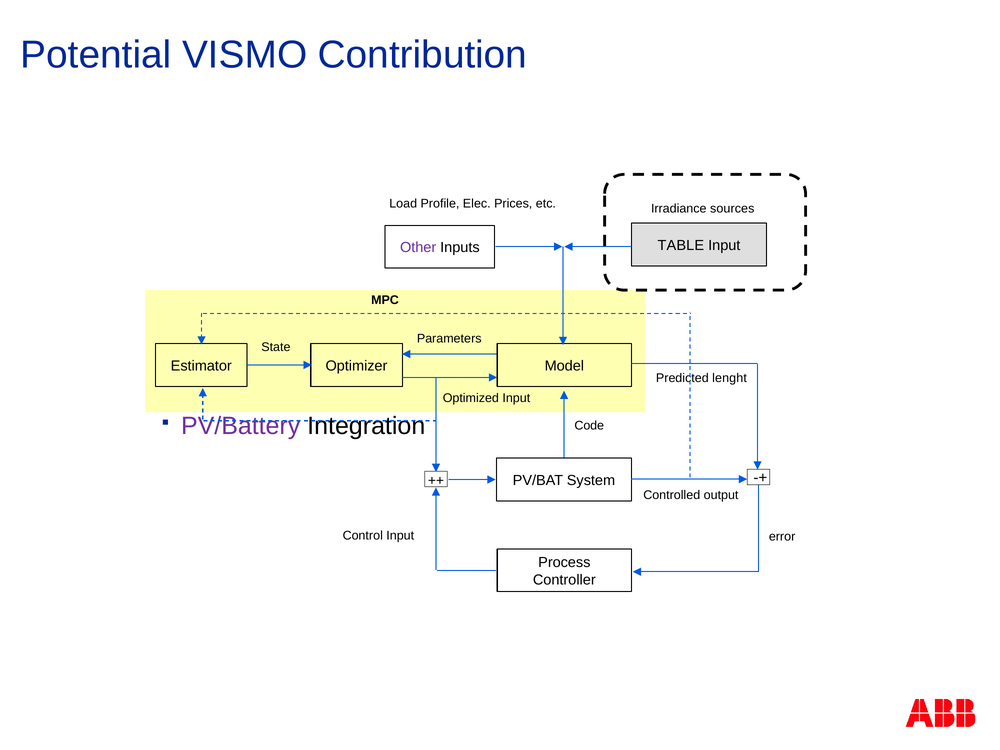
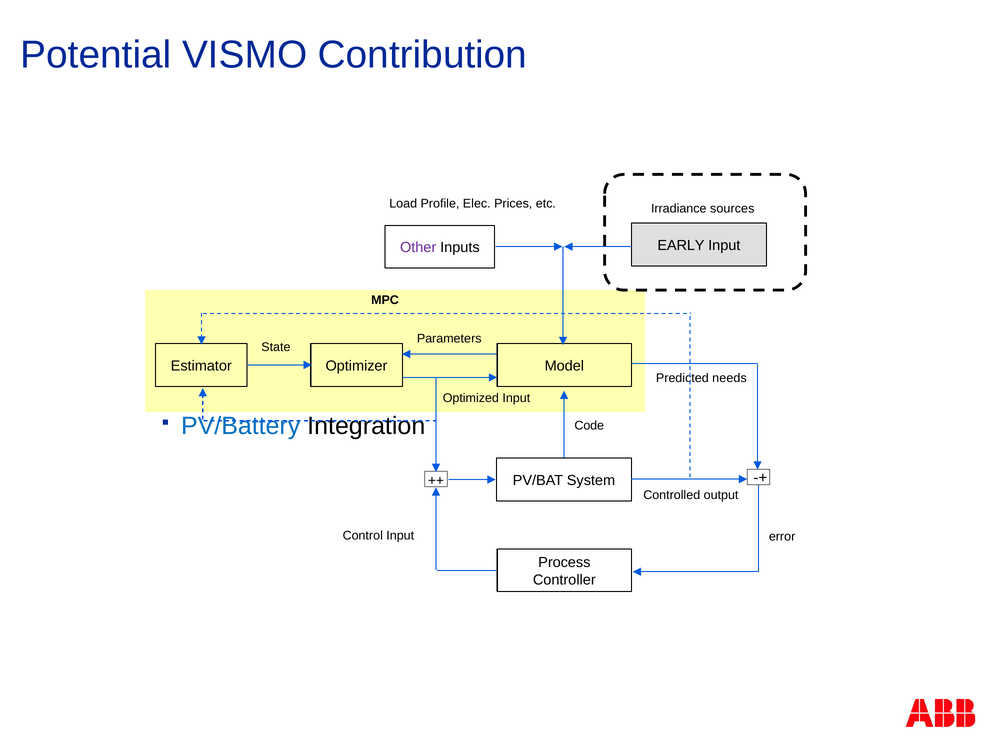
TABLE: TABLE -> EARLY (681, 246)
lenght: lenght -> needs (730, 378)
PV/Battery colour: purple -> blue (241, 426)
